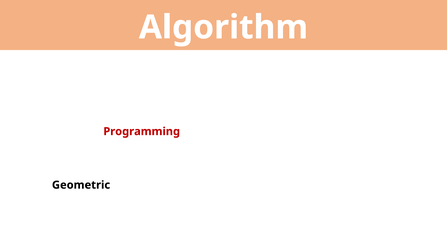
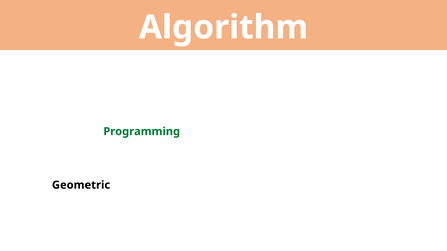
Programming colour: red -> green (142, 132)
